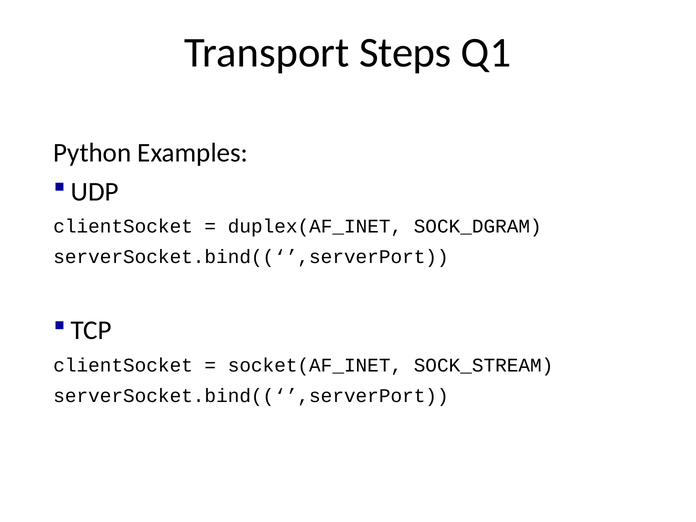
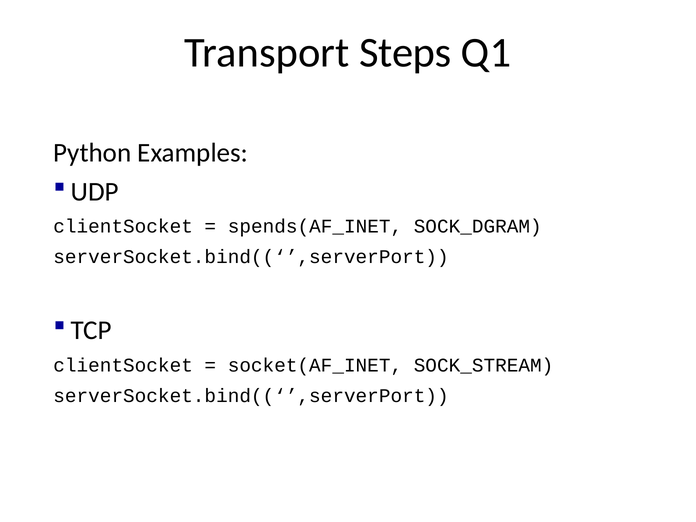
duplex(AF_INET: duplex(AF_INET -> spends(AF_INET (315, 226)
